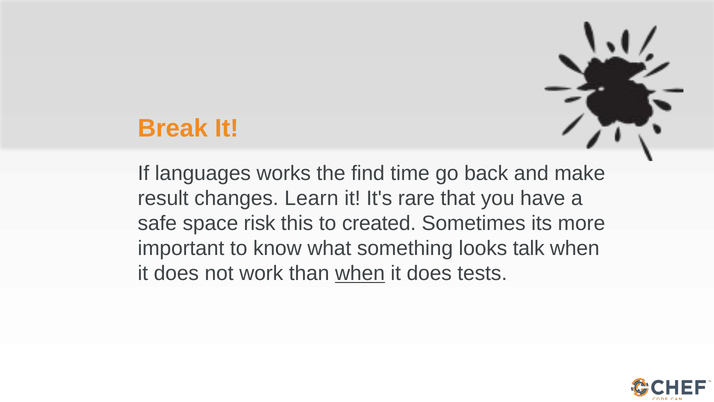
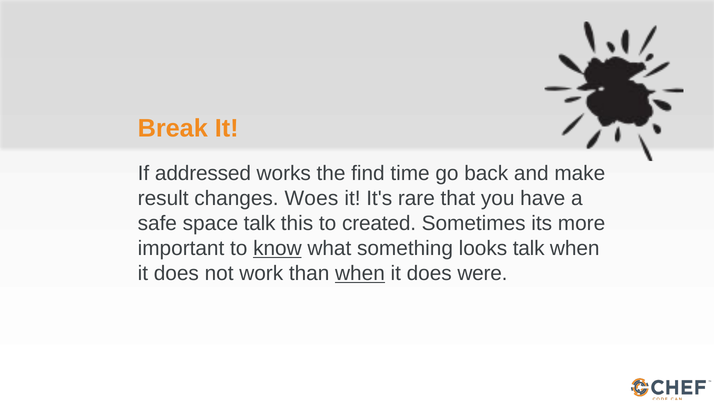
languages: languages -> addressed (203, 173)
Learn: Learn -> Woes (311, 198)
space risk: risk -> talk (260, 223)
know underline: none -> present (277, 248)
tests: tests -> were (482, 273)
